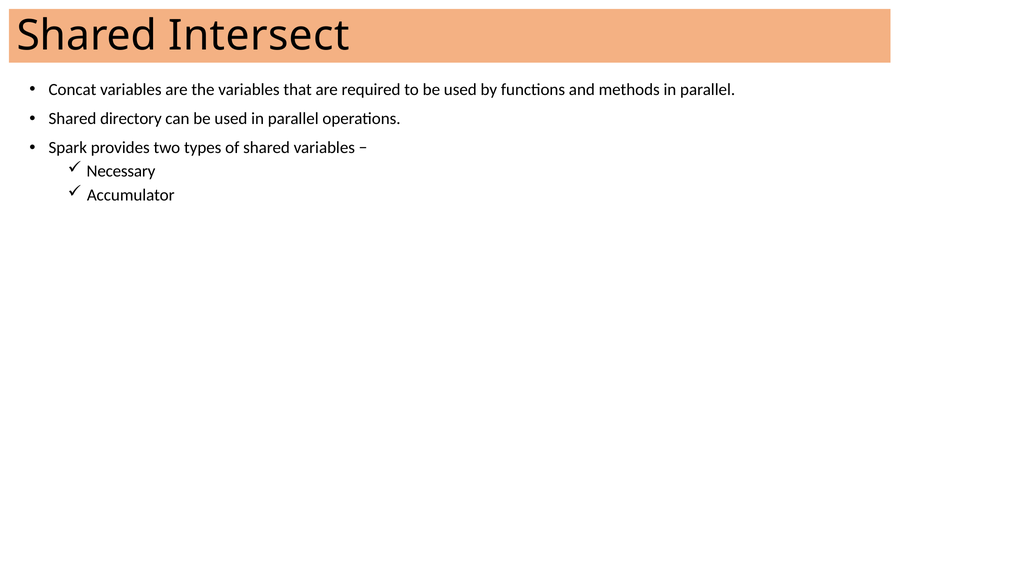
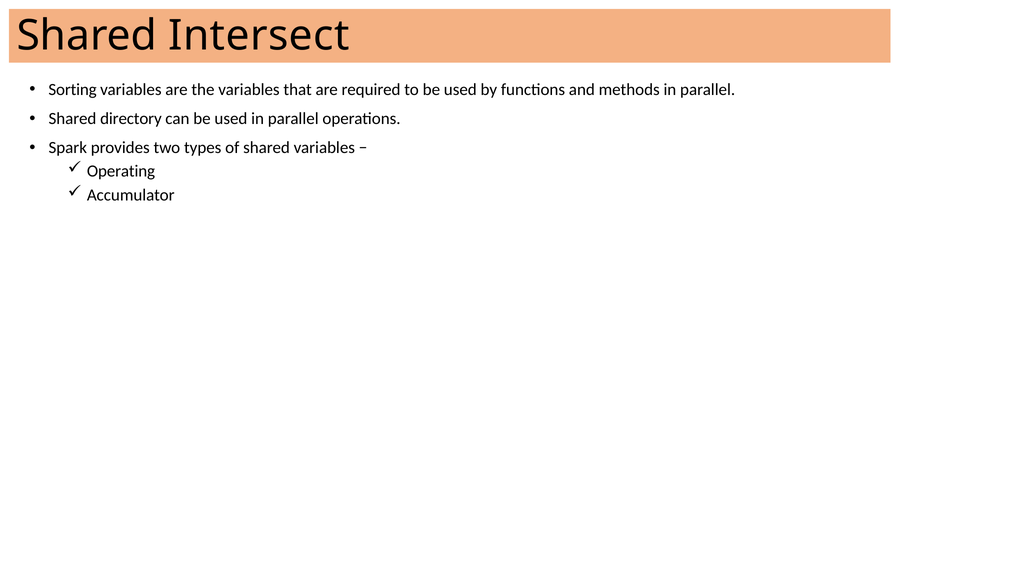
Concat: Concat -> Sorting (73, 90)
Necessary: Necessary -> Operating (121, 171)
